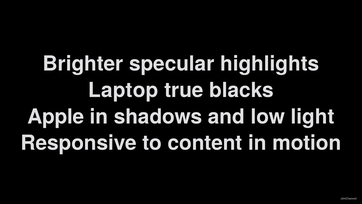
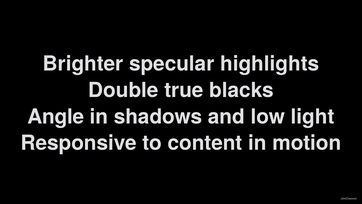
Laptop: Laptop -> Double (123, 90)
Apple: Apple -> Angle (56, 116)
